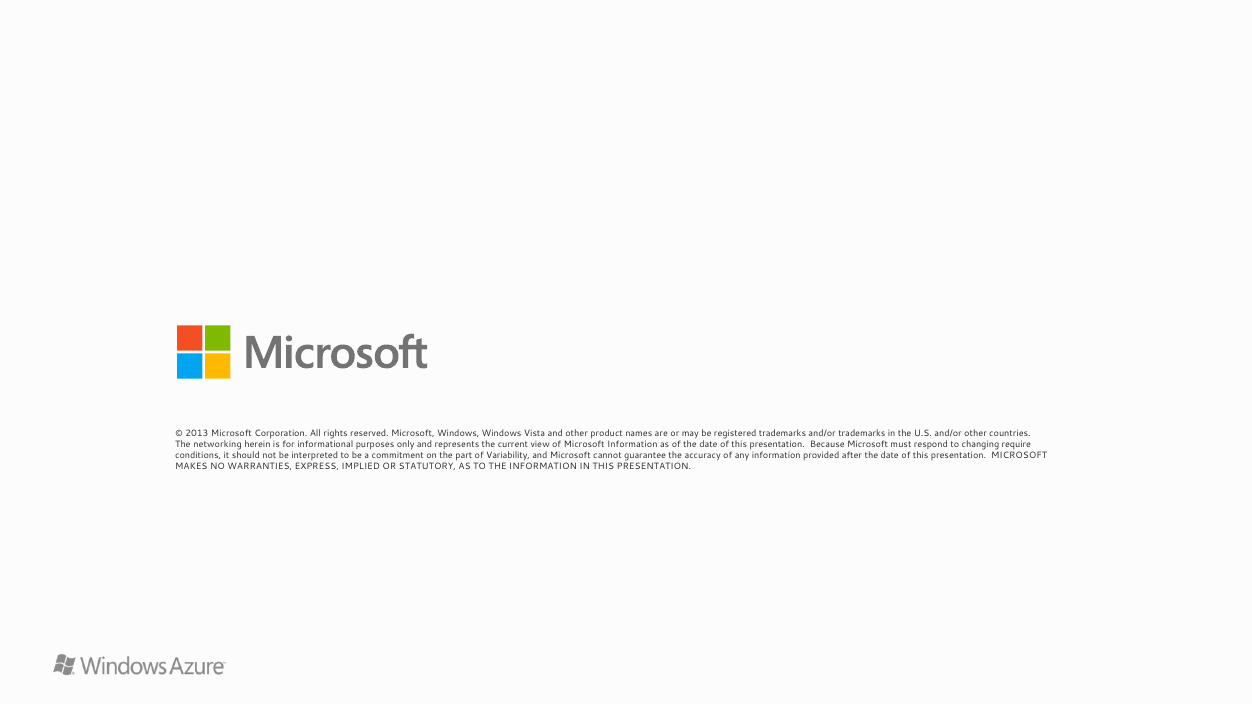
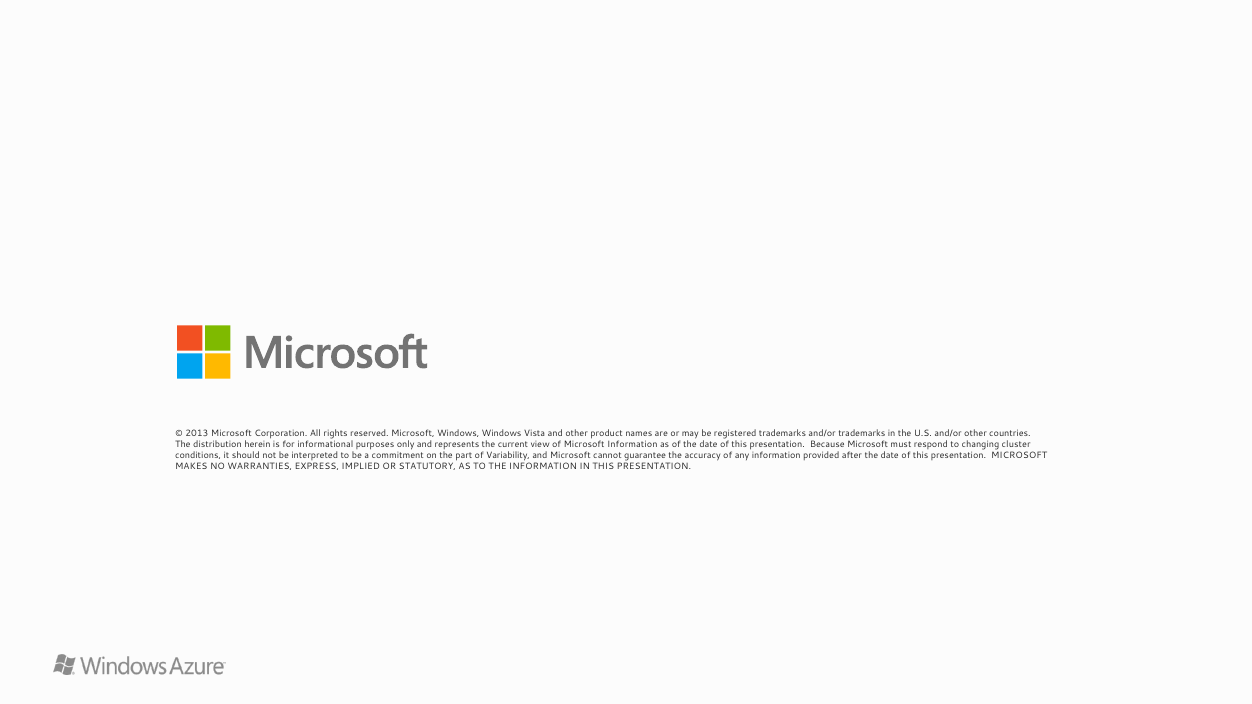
networking: networking -> distribution (218, 445)
require: require -> cluster (1016, 445)
